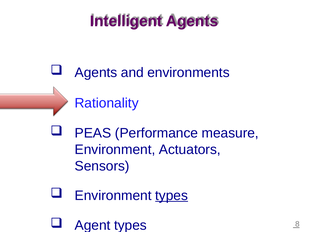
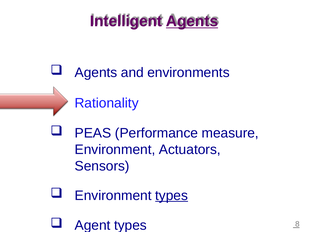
Agents underline: none -> present (192, 21)
